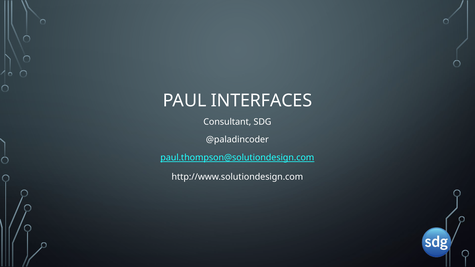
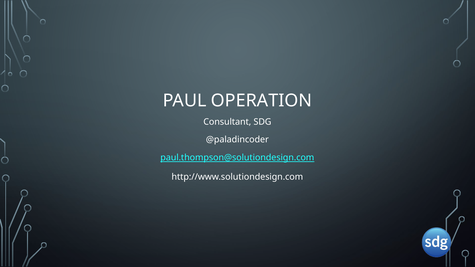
INTERFACES: INTERFACES -> OPERATION (261, 101)
